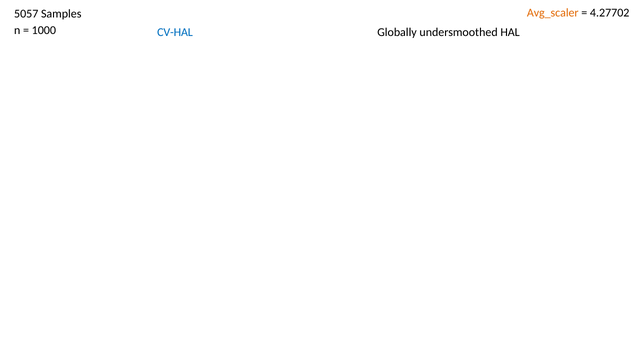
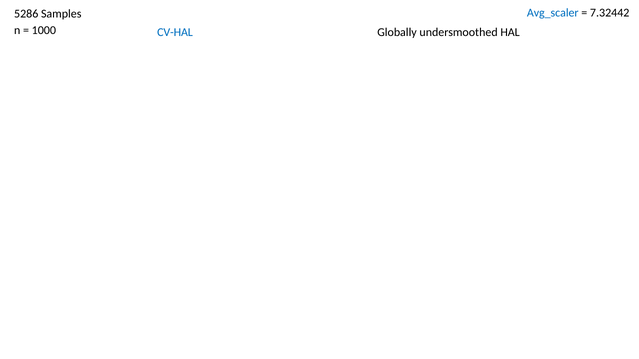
5057: 5057 -> 5286 (26, 14)
Avg_scaler colour: orange -> blue (553, 13)
4.27702: 4.27702 -> 7.32442 (610, 13)
